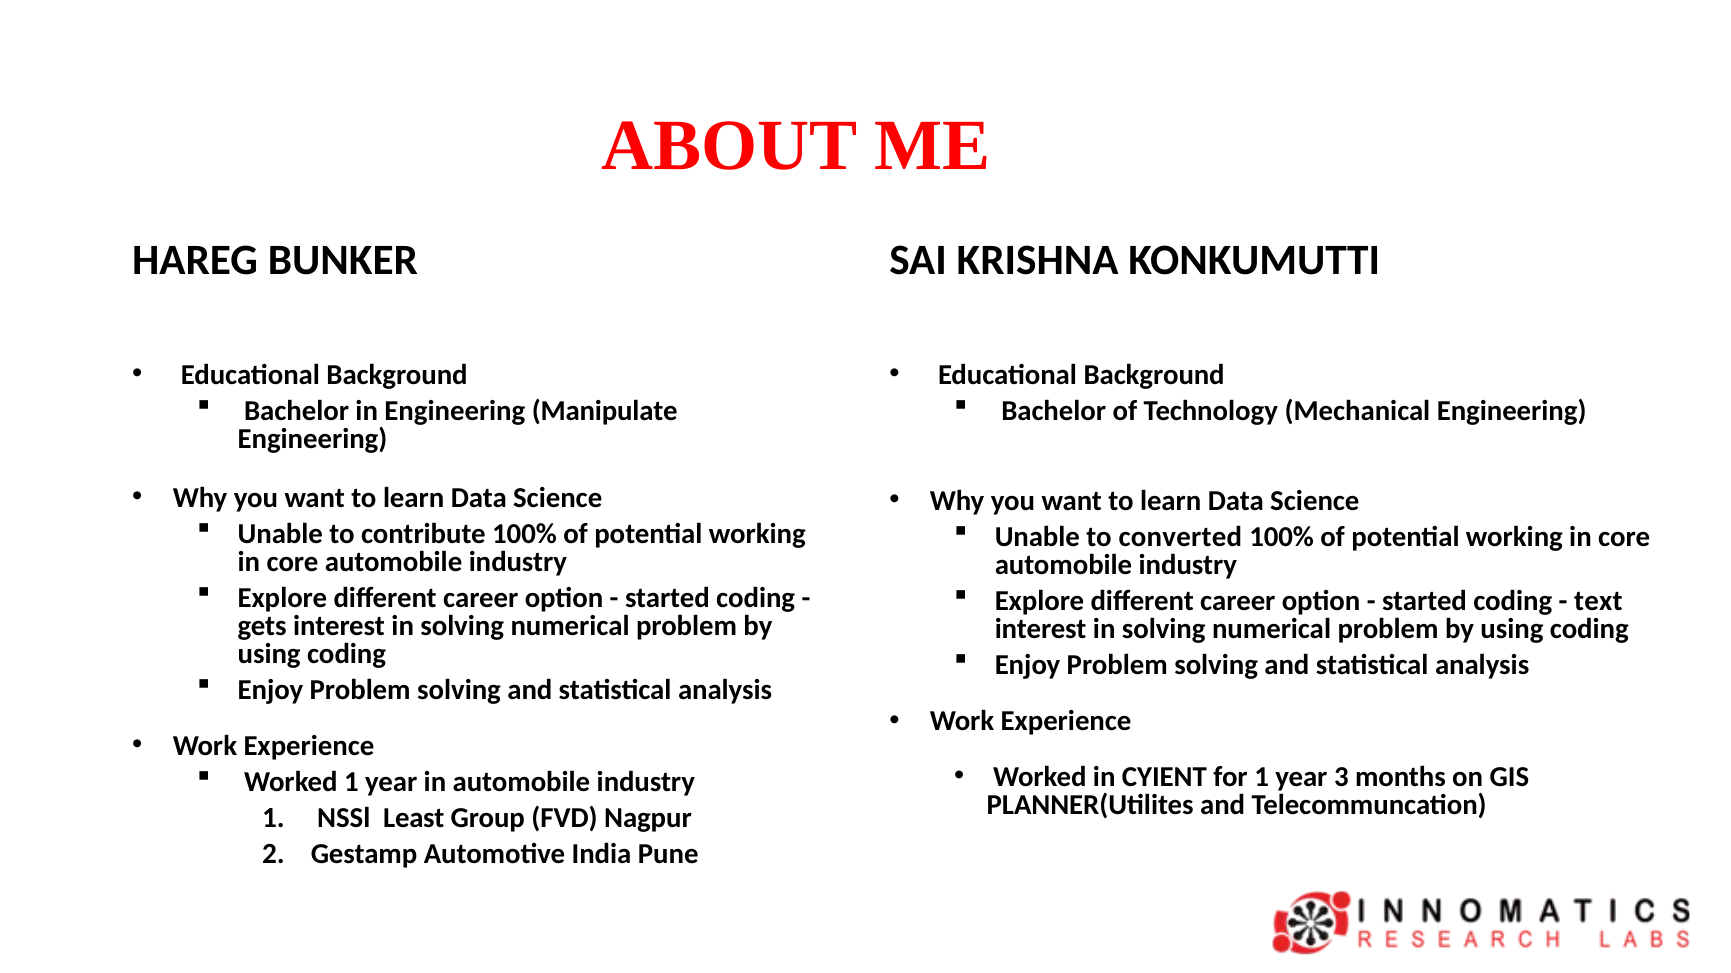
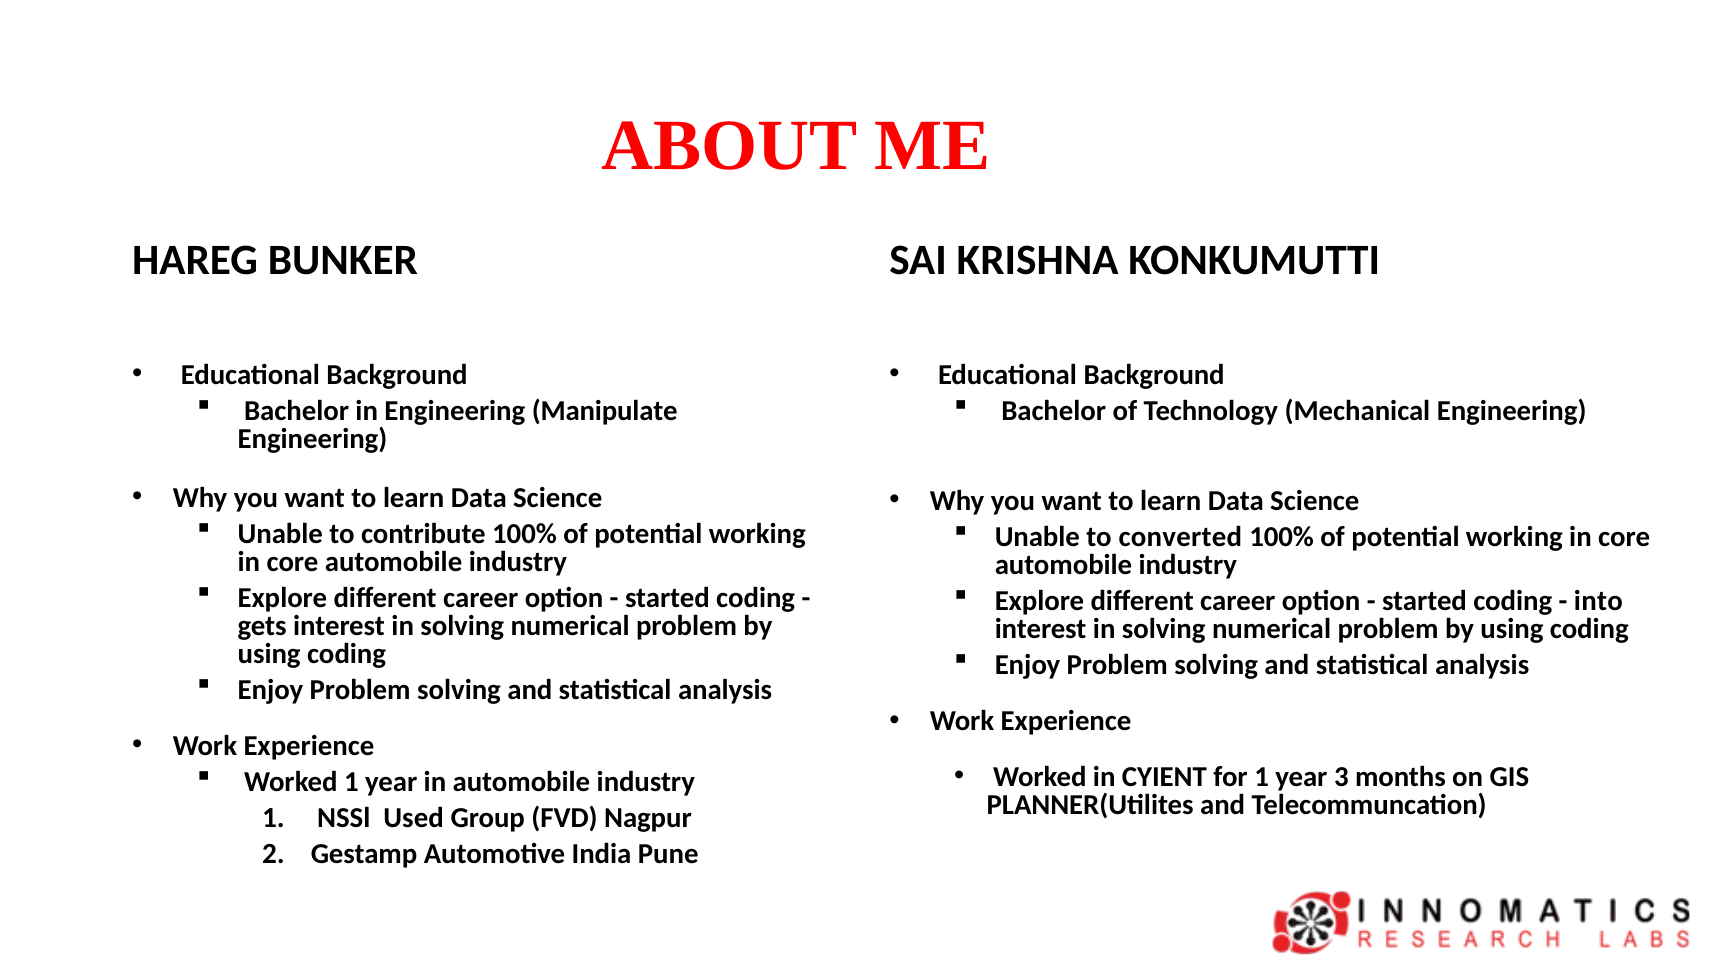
text: text -> into (1598, 602)
Least: Least -> Used (414, 819)
